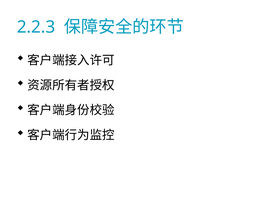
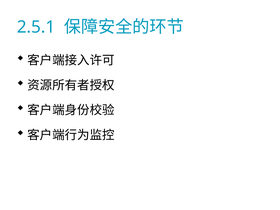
2.2.3: 2.2.3 -> 2.5.1 (36, 27)
